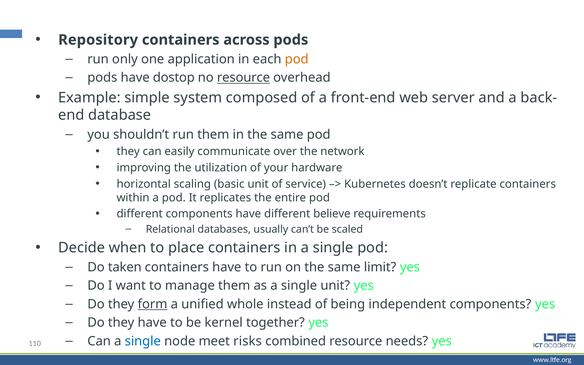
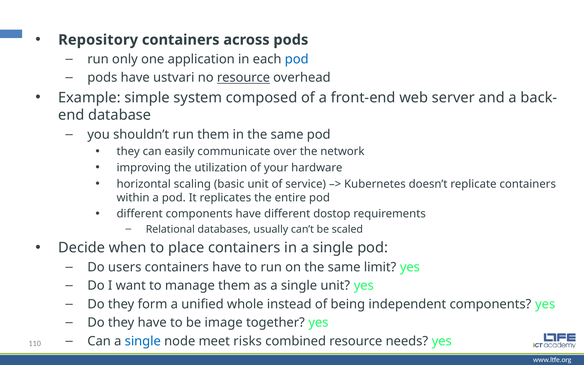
pod colour: orange -> blue (297, 59)
dostop: dostop -> ustvari (174, 78)
believe: believe -> dostop (332, 214)
taken: taken -> users (125, 267)
form underline: present -> none (153, 304)
kernel: kernel -> image (224, 323)
